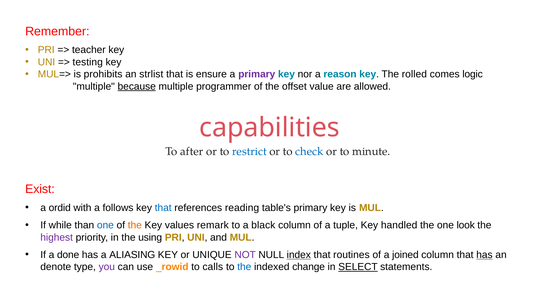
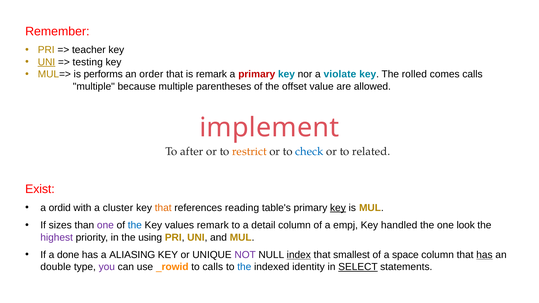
UNI underline: none -> present (46, 62)
prohibits: prohibits -> performs (103, 74)
strlist: strlist -> order (151, 74)
is ensure: ensure -> remark (211, 74)
primary colour: purple -> red (257, 74)
reason: reason -> violate (340, 74)
comes logic: logic -> calls (473, 74)
because underline: present -> none (137, 86)
programmer: programmer -> parentheses (224, 86)
capabilities: capabilities -> implement (269, 128)
restrict colour: blue -> orange (249, 152)
minute: minute -> related (371, 152)
follows: follows -> cluster (118, 208)
that colour: blue -> orange (163, 208)
key underline: none -> present (338, 208)
while: while -> sizes (60, 225)
one colour: blue -> purple (105, 225)
the colour: orange -> blue (135, 225)
black: black -> detail (263, 225)
tuple: tuple -> empj (346, 225)
routines: routines -> smallest (352, 255)
joined: joined -> space (405, 255)
denote: denote -> double (56, 267)
change: change -> identity (309, 267)
